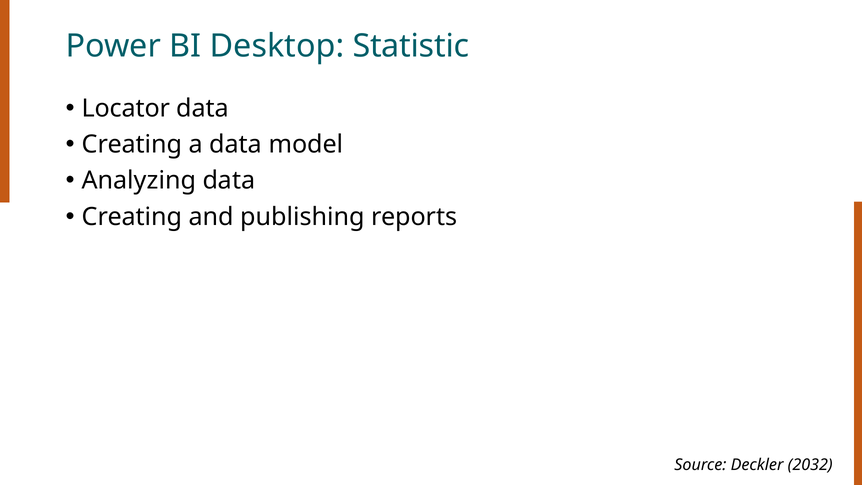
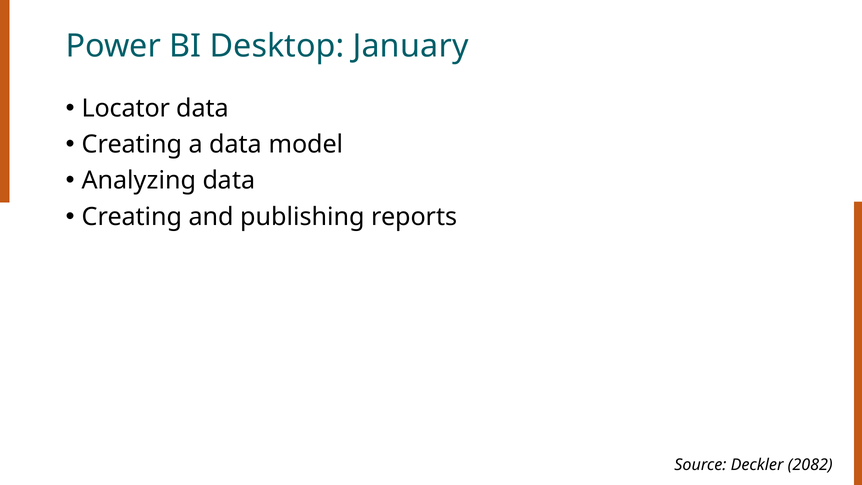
Statistic: Statistic -> January (411, 46)
2032: 2032 -> 2082 (810, 465)
